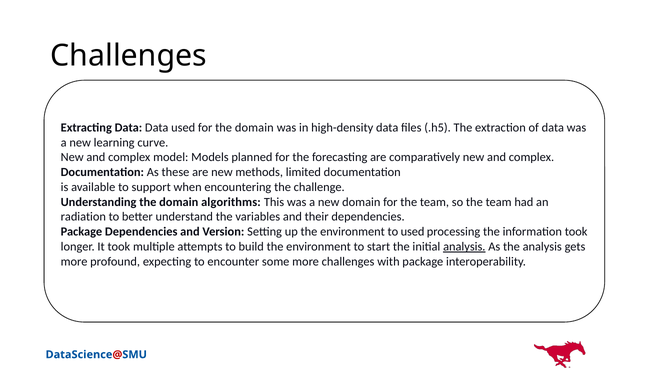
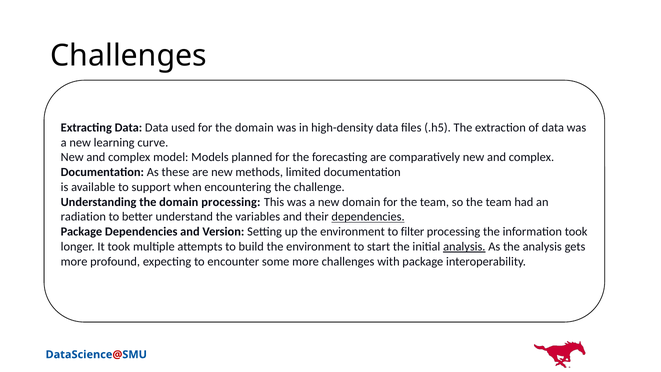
domain algorithms: algorithms -> processing (231, 202)
dependencies underline: none -> present (368, 217)
to used: used -> filter (413, 232)
